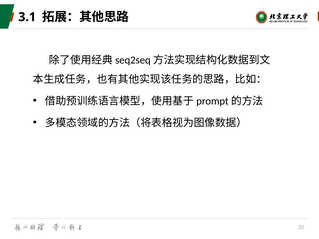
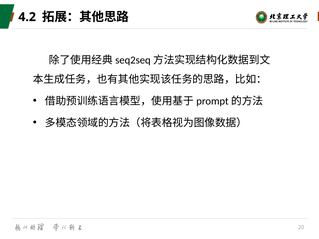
3.1: 3.1 -> 4.2 (27, 17)
